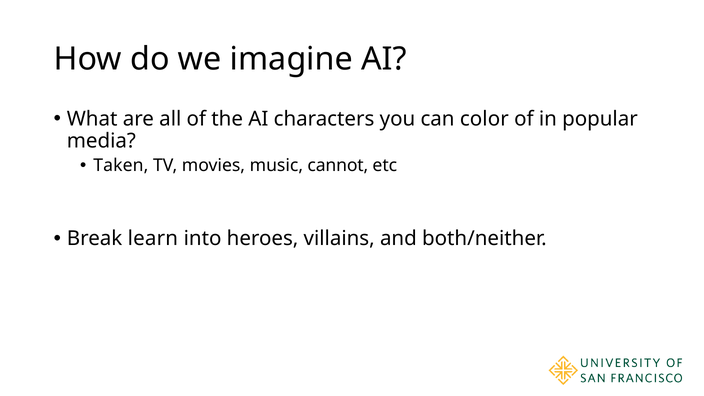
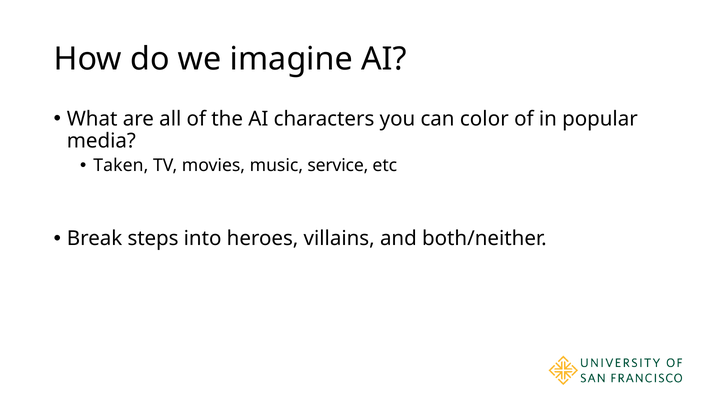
cannot: cannot -> service (338, 165)
learn: learn -> steps (153, 239)
